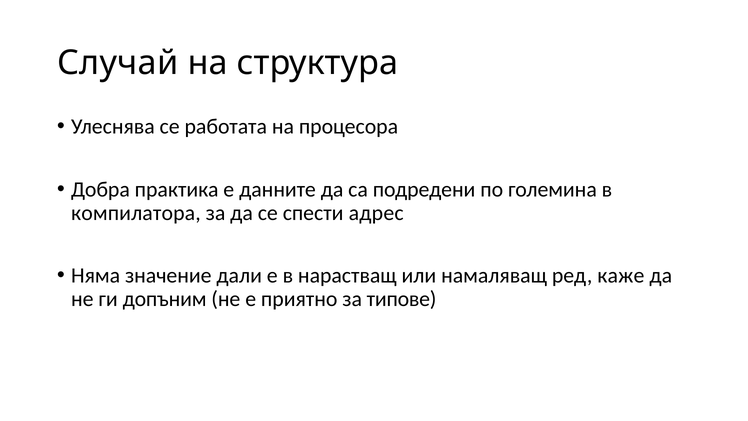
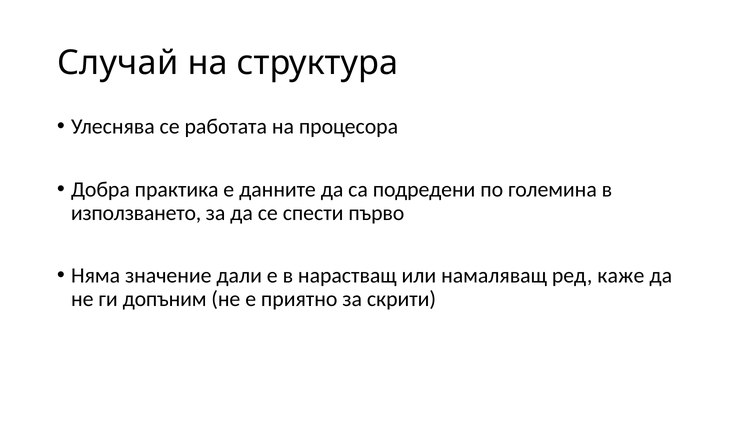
компилатора: компилатора -> използването (136, 213)
адрес: адрес -> първо (376, 213)
типове: типове -> скрити (401, 299)
